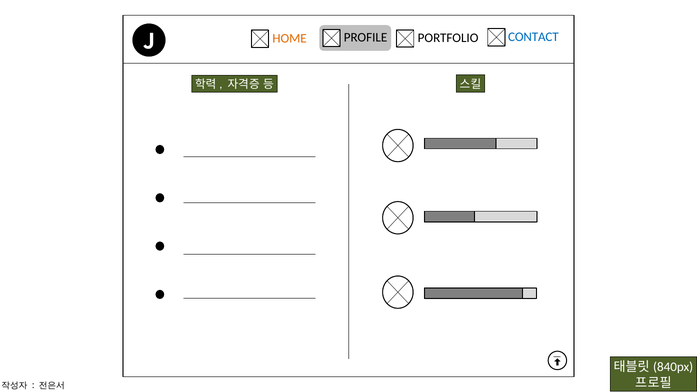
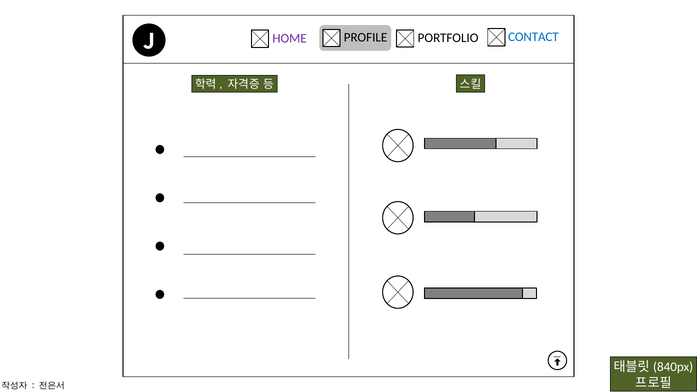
HOME colour: orange -> purple (290, 39)
